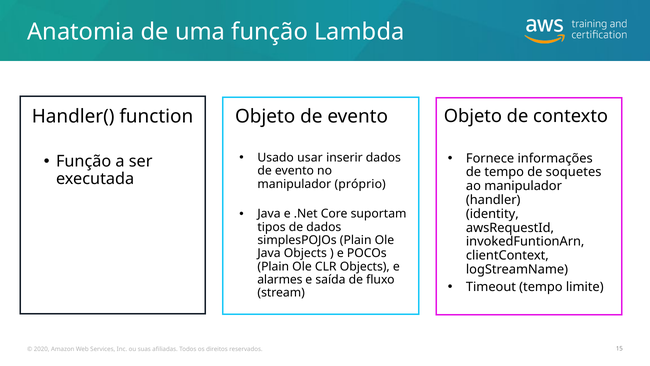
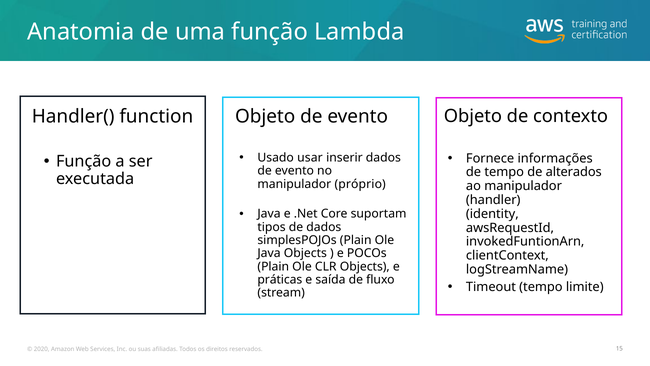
soquetes: soquetes -> alterados (574, 172)
alarmes: alarmes -> práticas (280, 279)
